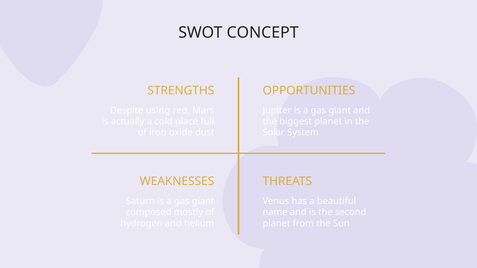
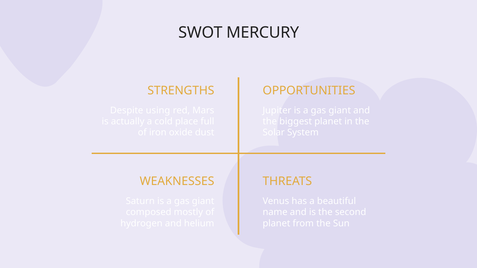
CONCEPT: CONCEPT -> MERCURY (263, 33)
